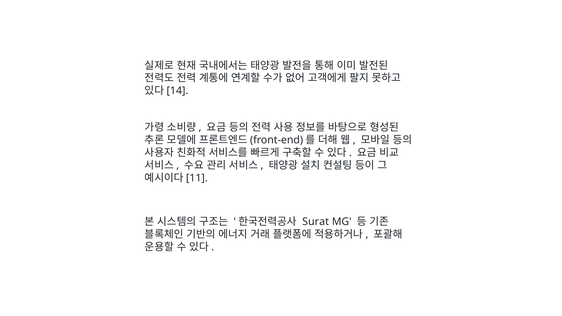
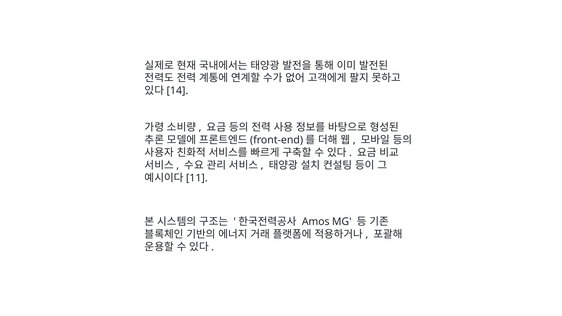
Surat: Surat -> Amos (316, 222)
